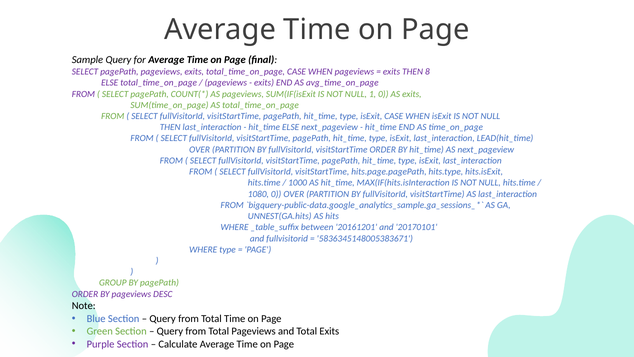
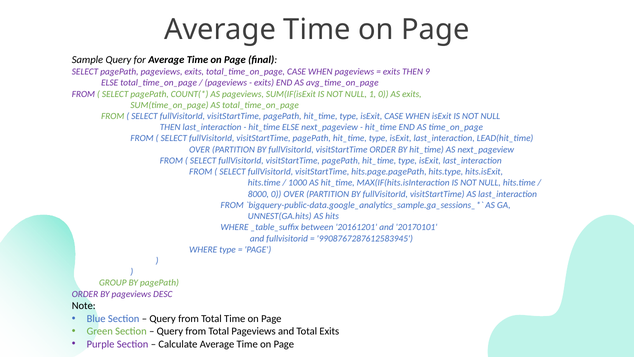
8: 8 -> 9 (427, 72)
1080: 1080 -> 8000 (258, 194)
5836345148005383671: 5836345148005383671 -> 9908767287612583945 (365, 238)
